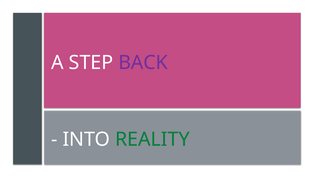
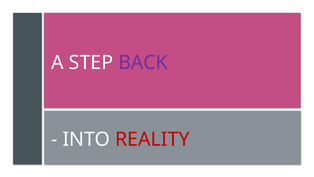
REALITY colour: green -> red (152, 139)
